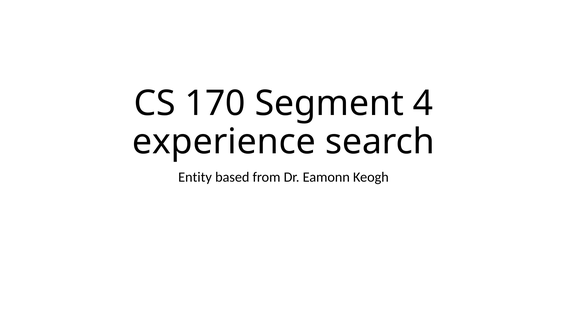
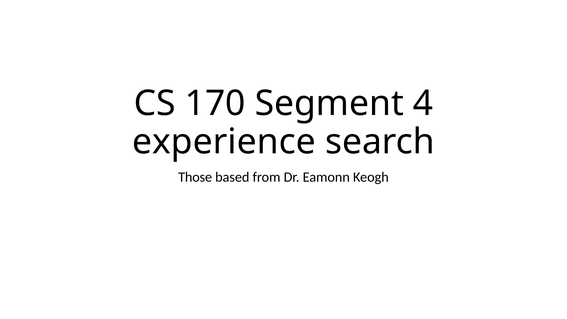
Entity: Entity -> Those (195, 177)
